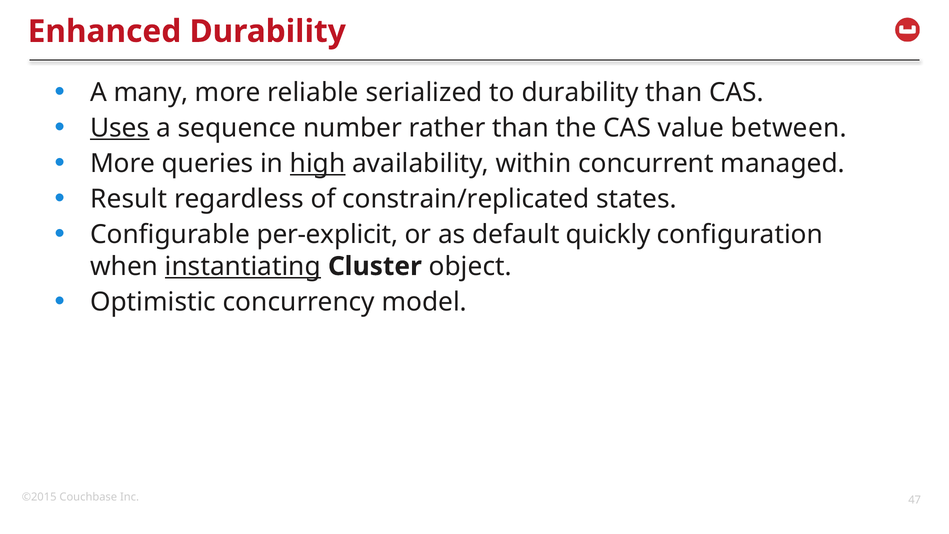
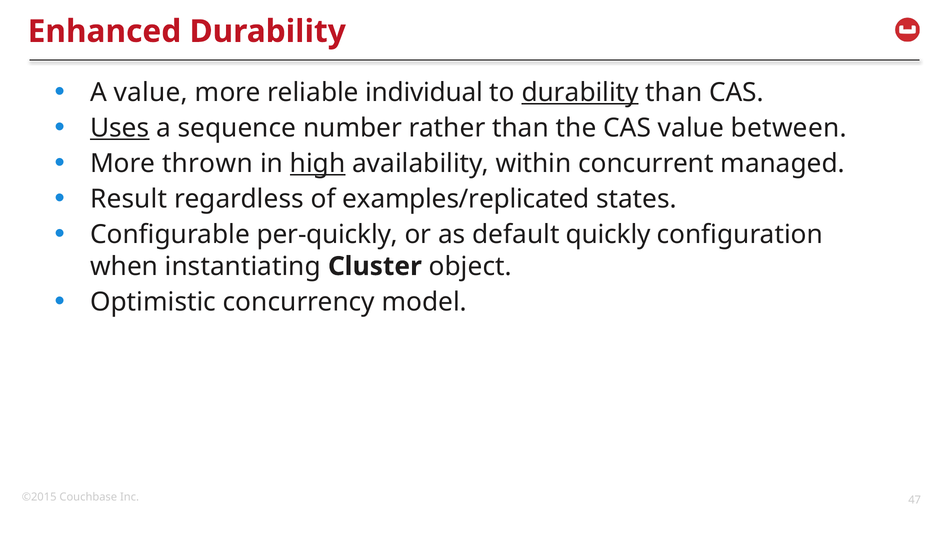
A many: many -> value (151, 92)
serialized: serialized -> individual (424, 92)
durability underline: none -> present (580, 92)
queries: queries -> thrown (207, 164)
constrain/replicated: constrain/replicated -> examples/replicated (466, 199)
per-explicit: per-explicit -> per-quickly (327, 235)
instantiating underline: present -> none (243, 266)
